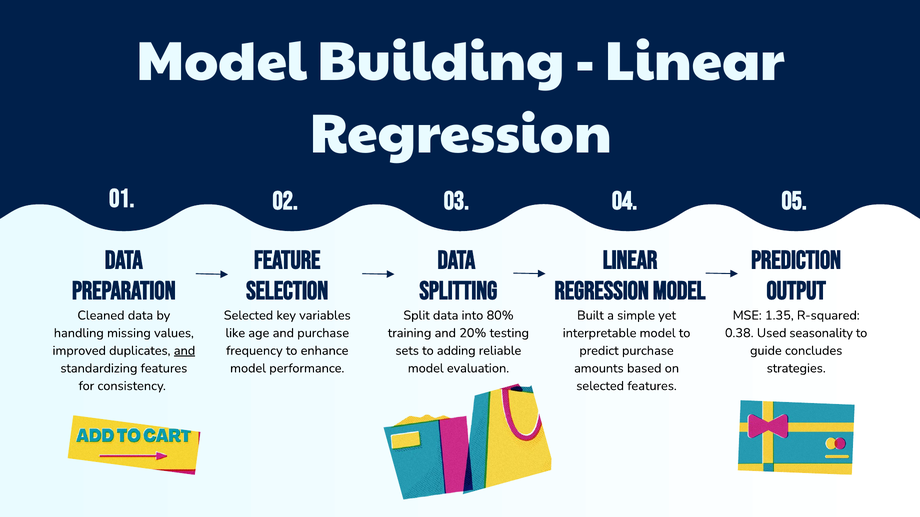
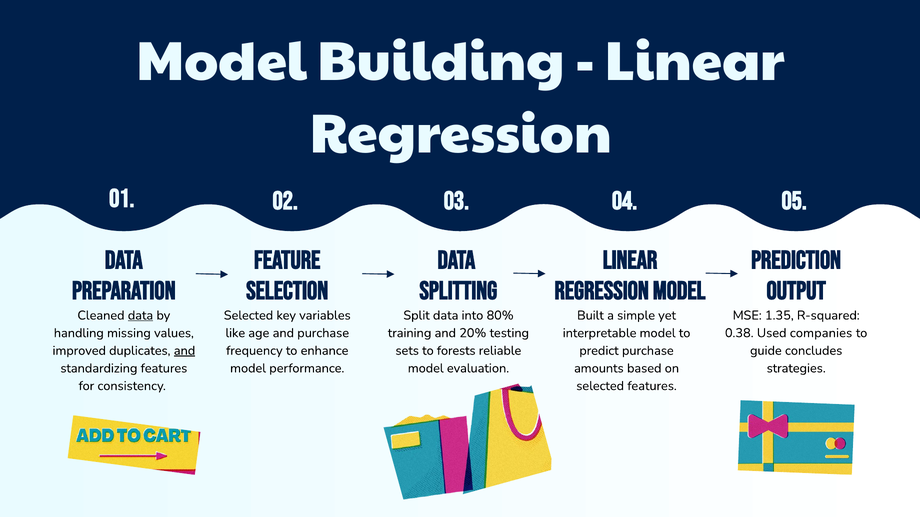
data underline: none -> present (140, 316)
seasonality: seasonality -> companies (821, 333)
adding: adding -> forests (456, 351)
